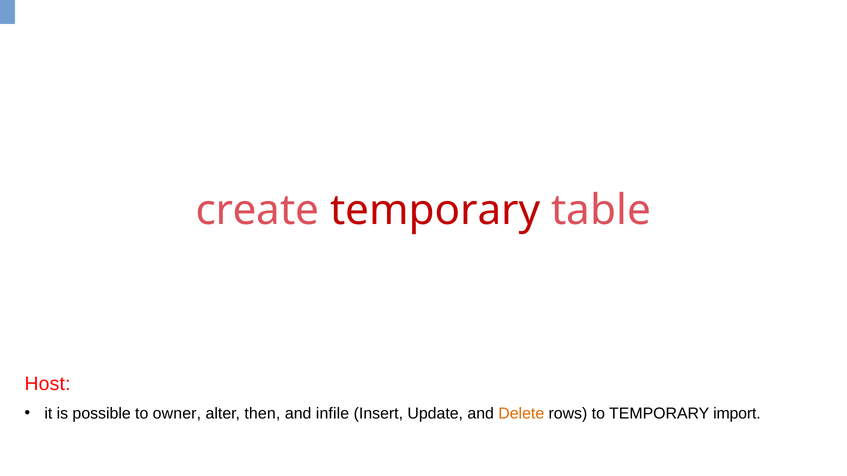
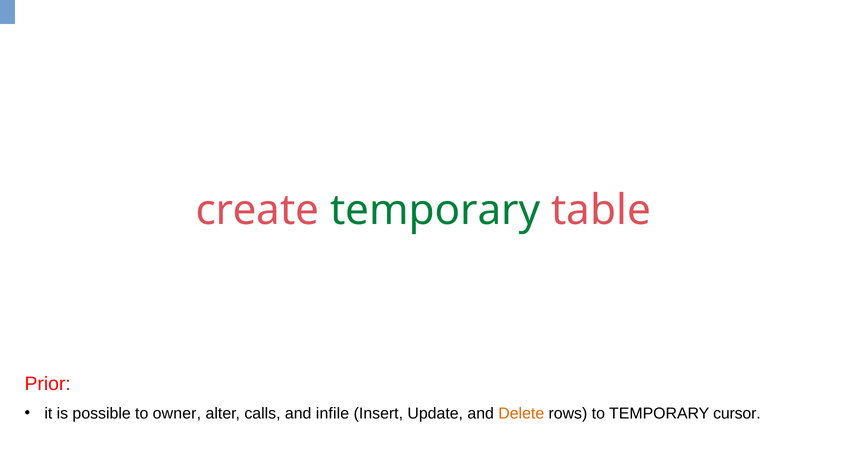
temporary colour: red -> green (435, 211)
Host: Host -> Prior (48, 384)
then: then -> calls (262, 414)
import: import -> cursor (737, 414)
